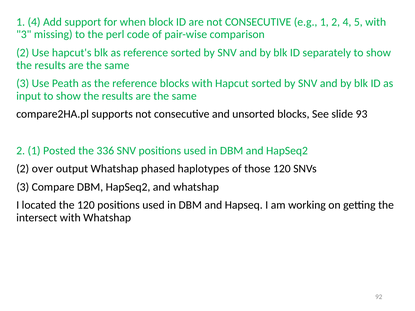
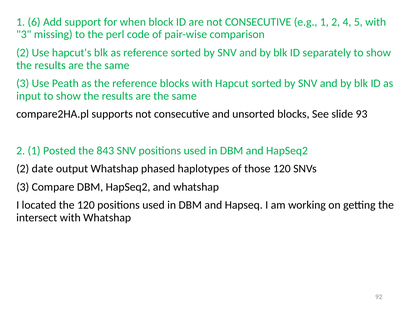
1 4: 4 -> 6 (34, 22)
336: 336 -> 843 (105, 151)
over: over -> date (43, 169)
